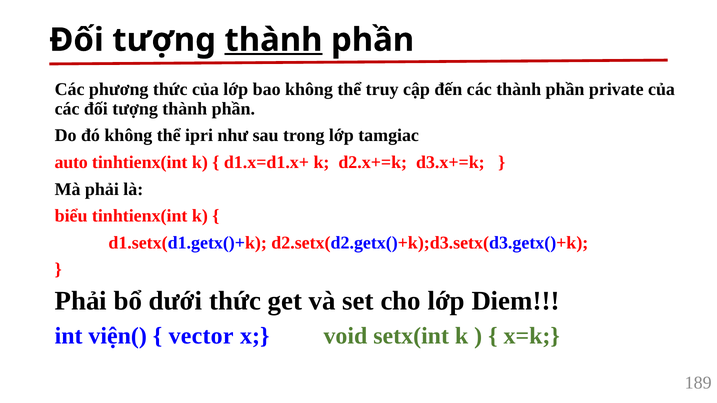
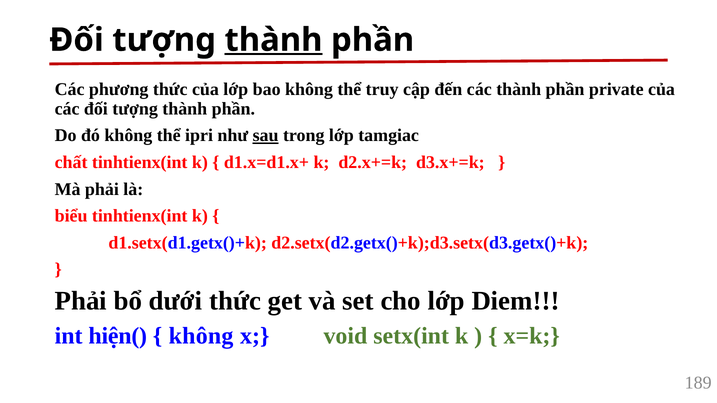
sau underline: none -> present (266, 136)
auto: auto -> chất (71, 162)
viện(: viện( -> hiện( (118, 336)
vector: vector -> không (201, 336)
